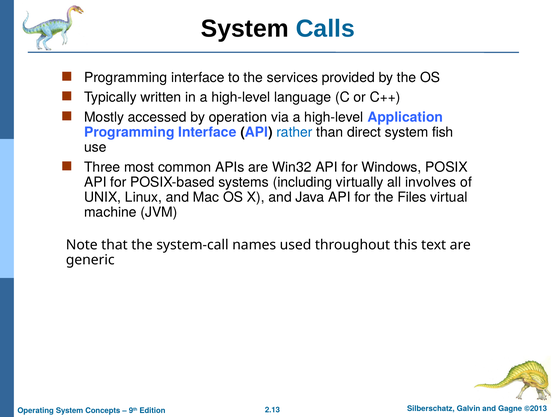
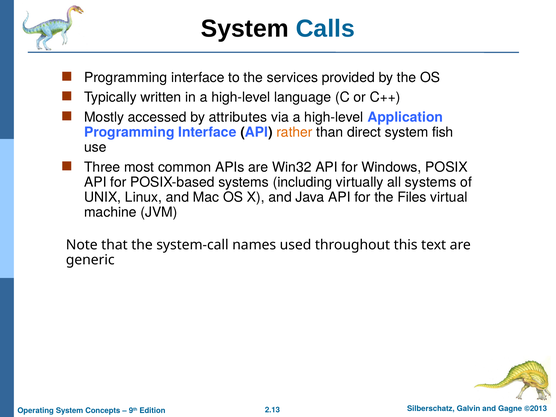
operation: operation -> attributes (238, 117)
rather colour: blue -> orange (294, 132)
all involves: involves -> systems (431, 182)
